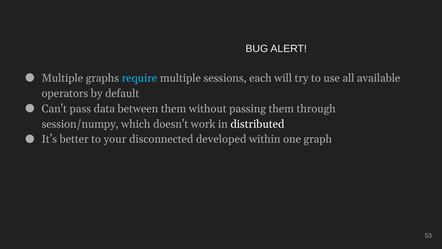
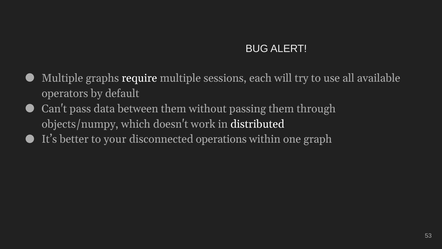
require colour: light blue -> white (139, 78)
session/numpy: session/numpy -> objects/numpy (80, 124)
developed: developed -> operations (221, 139)
